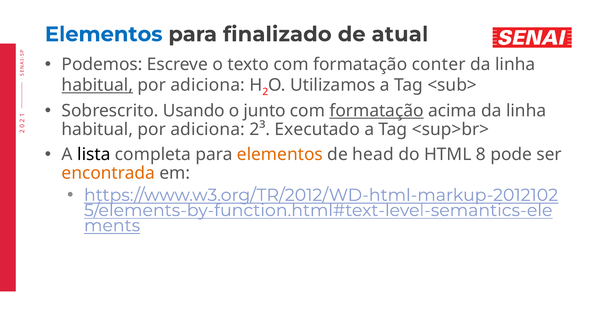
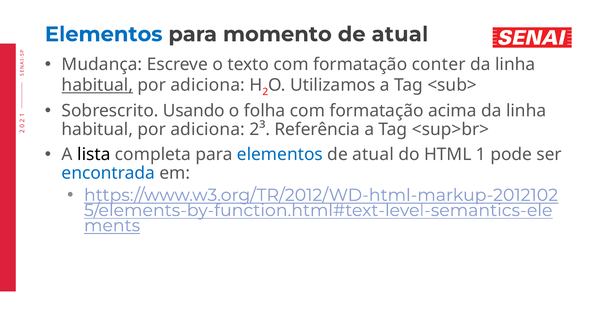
finalizado: finalizado -> momento (277, 34)
Podemos: Podemos -> Mudança (102, 65)
junto: junto -> folha (265, 111)
formatação underline: present -> none (377, 111)
Executado: Executado -> Referência (317, 130)
elementos colour: orange -> blue (280, 154)
head: head -> atual (373, 154)
HTML 8: 8 -> 1 (481, 154)
encontrada colour: orange -> blue (108, 173)
